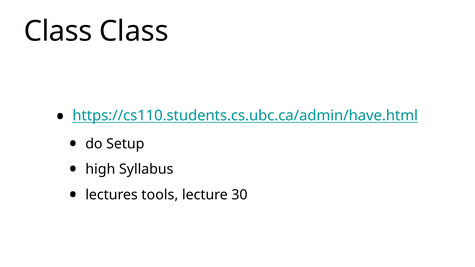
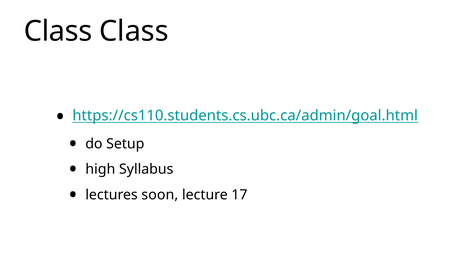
https://cs110.students.cs.ubc.ca/admin/have.html: https://cs110.students.cs.ubc.ca/admin/have.html -> https://cs110.students.cs.ubc.ca/admin/goal.html (245, 116)
tools: tools -> soon (160, 195)
30: 30 -> 17 (239, 195)
